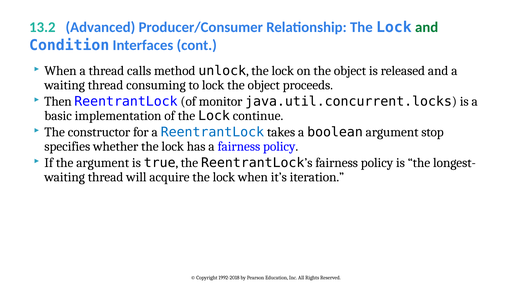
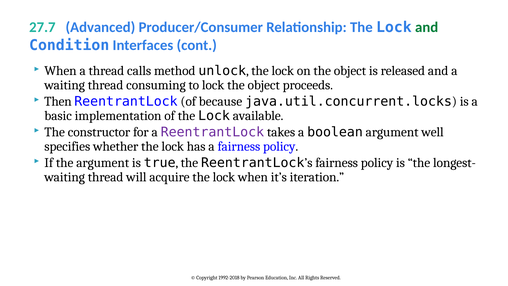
13.2: 13.2 -> 27.7 (42, 27)
monitor: monitor -> because (221, 101)
continue: continue -> available (258, 116)
ReentrantLock colour: blue -> purple (212, 132)
stop: stop -> well (432, 132)
